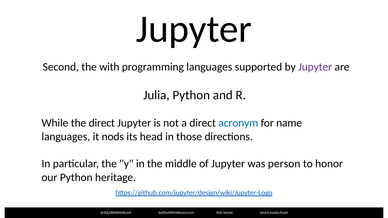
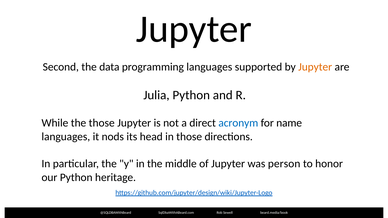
with: with -> data (109, 67)
Jupyter colour: purple -> orange (315, 67)
the direct: direct -> those (102, 123)
